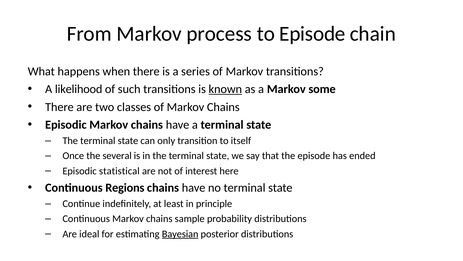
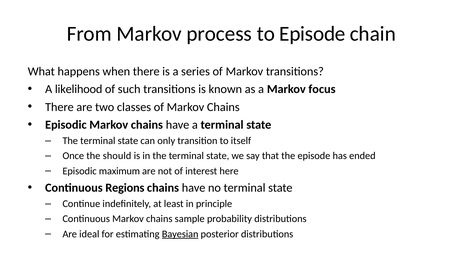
known underline: present -> none (225, 89)
some: some -> focus (322, 89)
several: several -> should (117, 156)
statistical: statistical -> maximum (119, 171)
